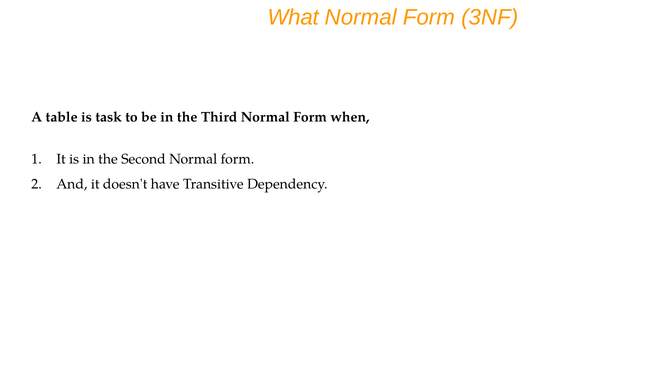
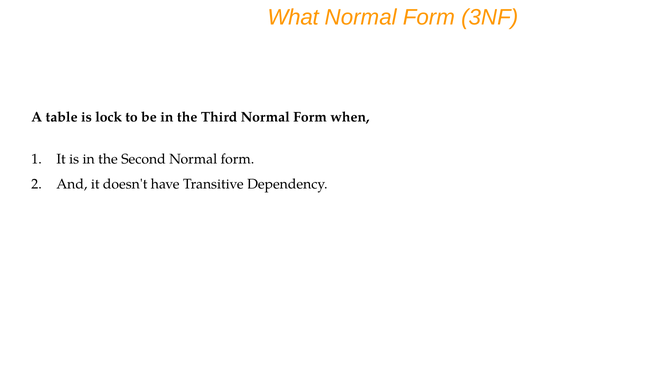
task: task -> lock (109, 117)
